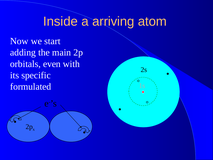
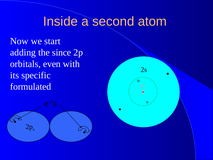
arriving: arriving -> second (113, 21)
main: main -> since (62, 52)
